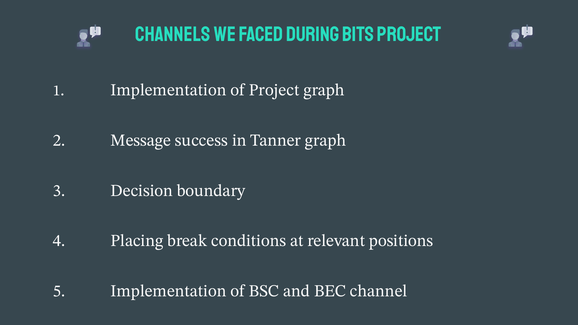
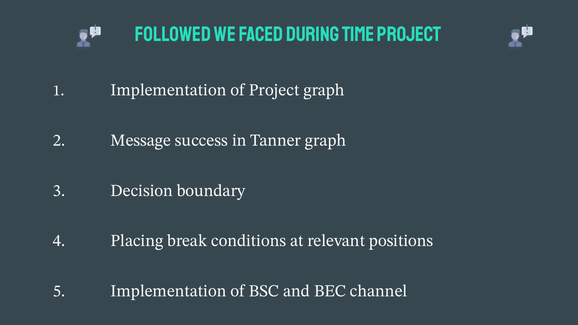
Channels: Channels -> Followed (173, 34)
bits: bits -> time (358, 34)
